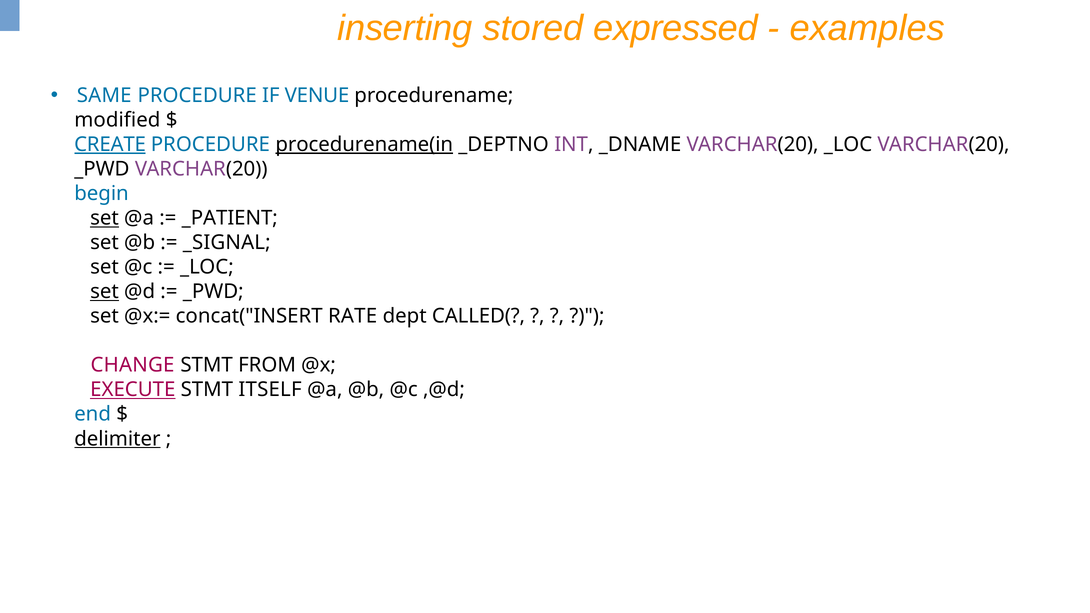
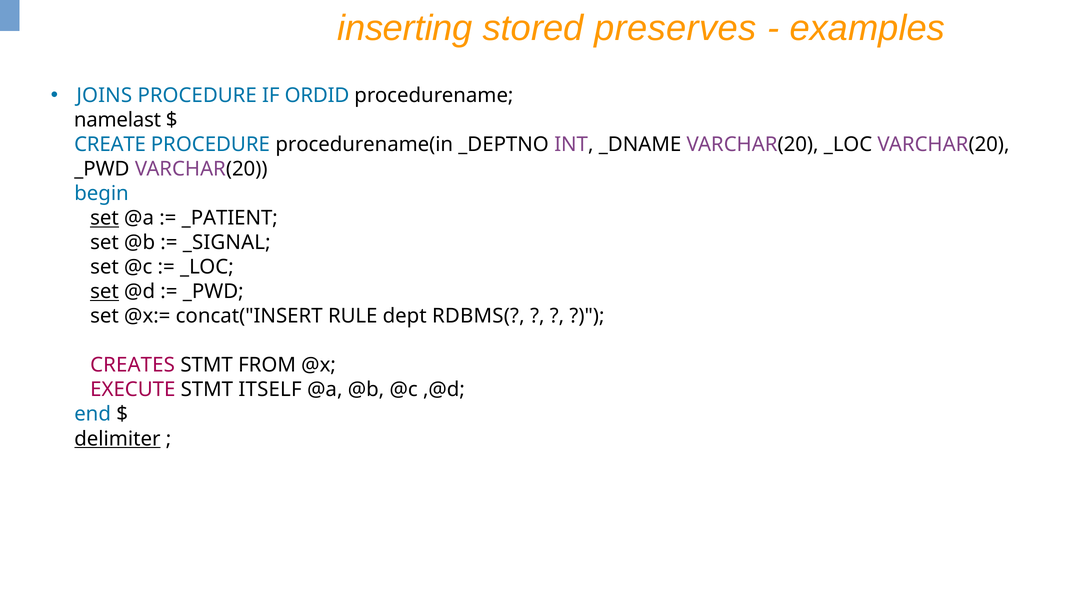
expressed: expressed -> preserves (675, 28)
SAME: SAME -> JOINS (104, 96)
VENUE: VENUE -> ORDID (317, 96)
modified: modified -> namelast (117, 120)
CREATE underline: present -> none (110, 145)
procedurename(in underline: present -> none (364, 145)
RATE: RATE -> RULE (353, 316)
CALLED(: CALLED( -> RDBMS( (478, 316)
CHANGE: CHANGE -> CREATES (133, 365)
EXECUTE underline: present -> none (133, 390)
